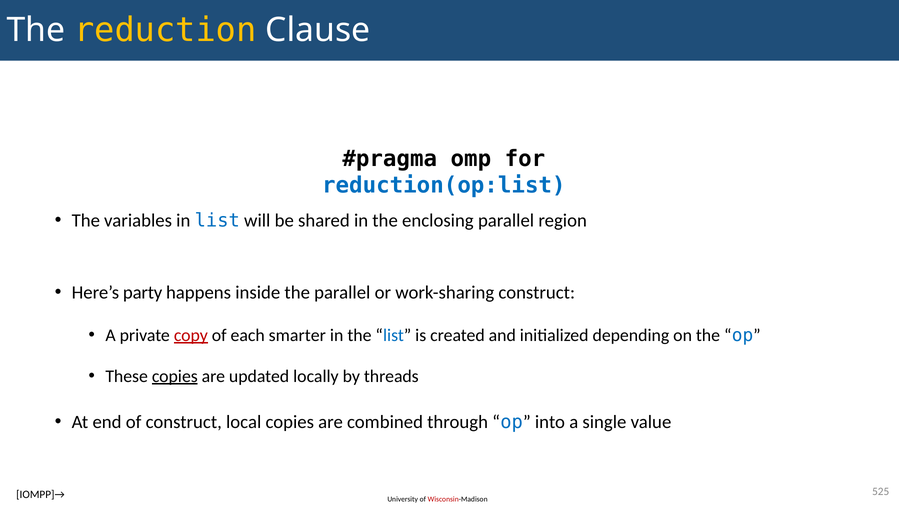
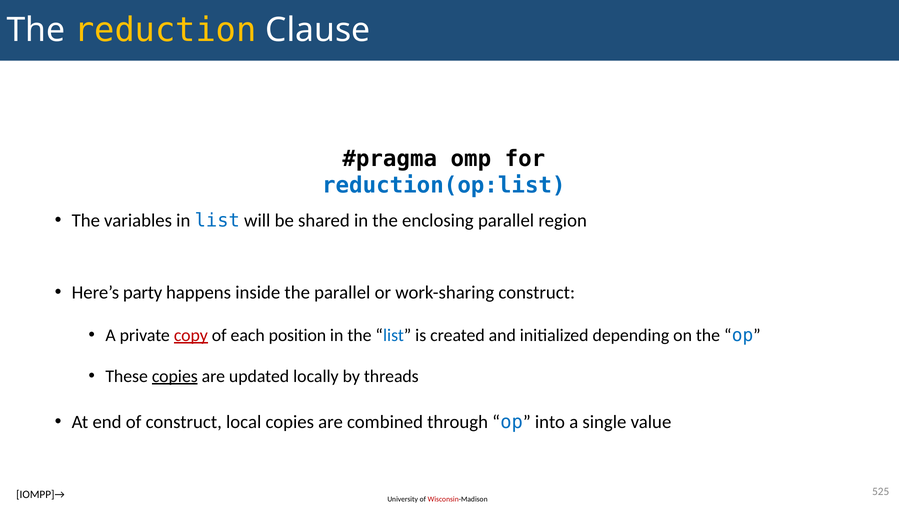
smarter: smarter -> position (297, 335)
